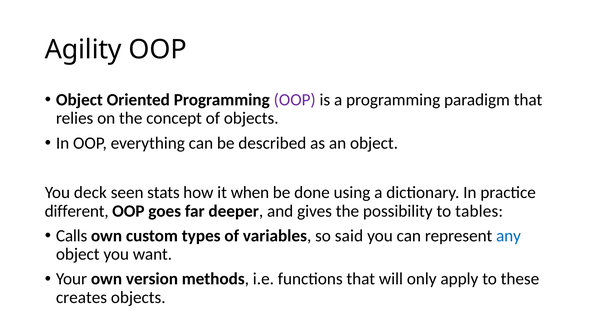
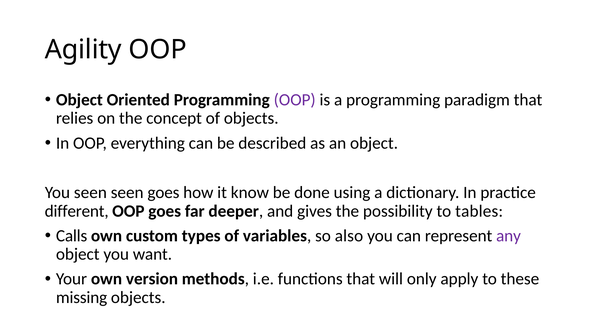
You deck: deck -> seen (90, 192)
seen stats: stats -> goes (163, 192)
when: when -> know (250, 192)
said: said -> also (349, 235)
any colour: blue -> purple (509, 235)
creates: creates -> missing (82, 297)
